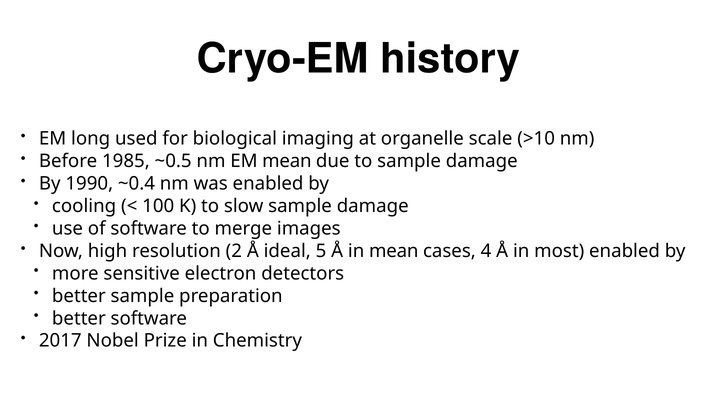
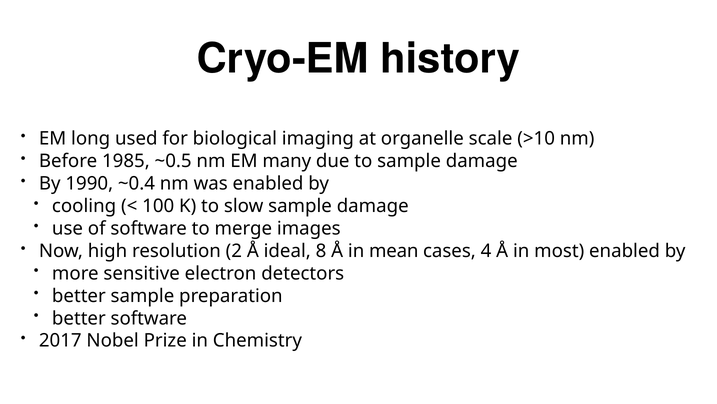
EM mean: mean -> many (287, 161)
5: 5 -> 8 (321, 251)
